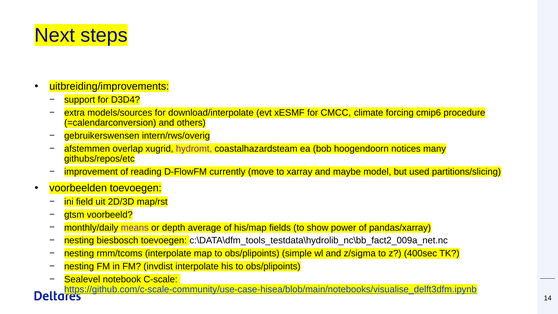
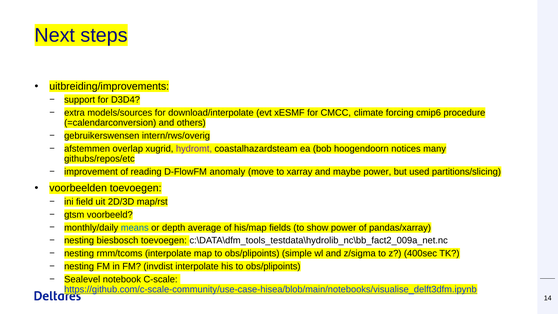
currently: currently -> anomaly (227, 172)
maybe model: model -> power (377, 172)
means colour: purple -> blue (135, 228)
